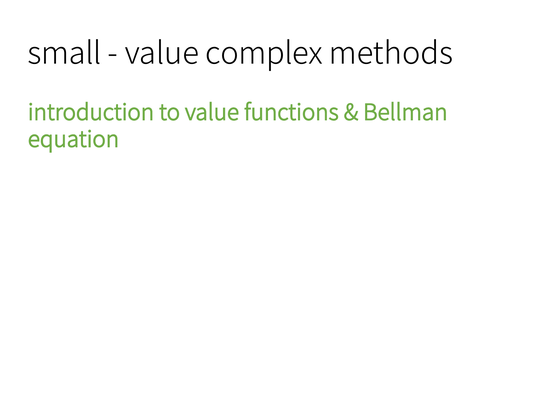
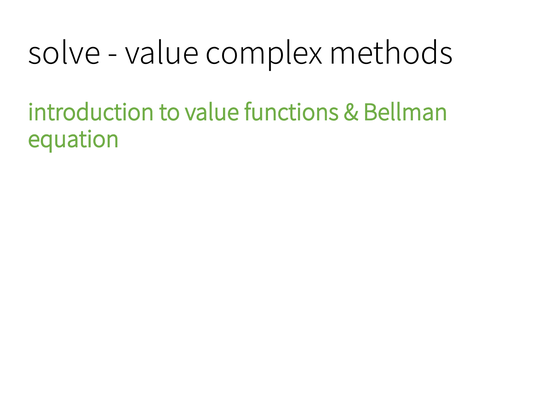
small: small -> solve (64, 54)
